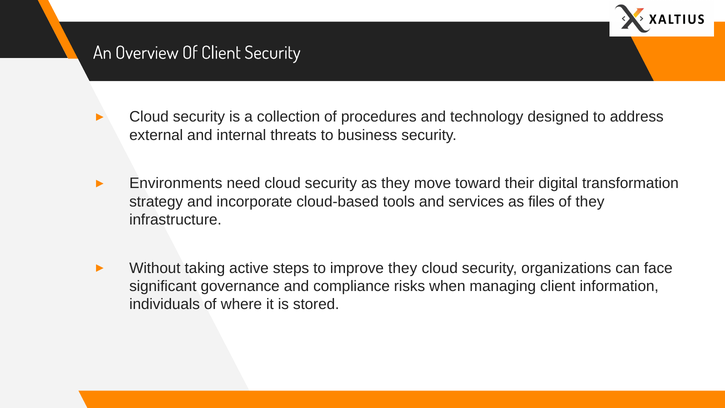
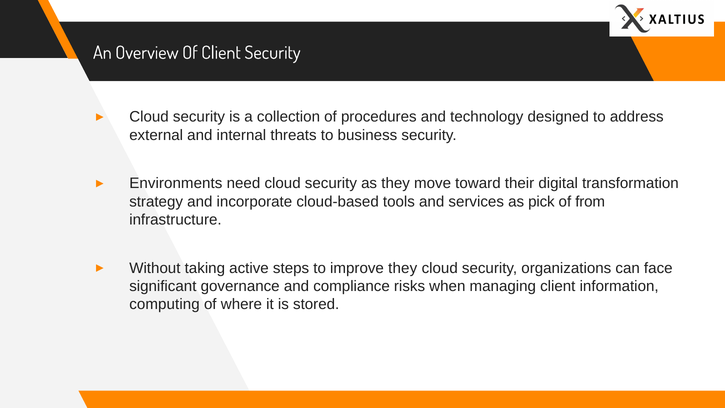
files: files -> pick (541, 201)
of they: they -> from (590, 201)
individuals: individuals -> computing (165, 304)
